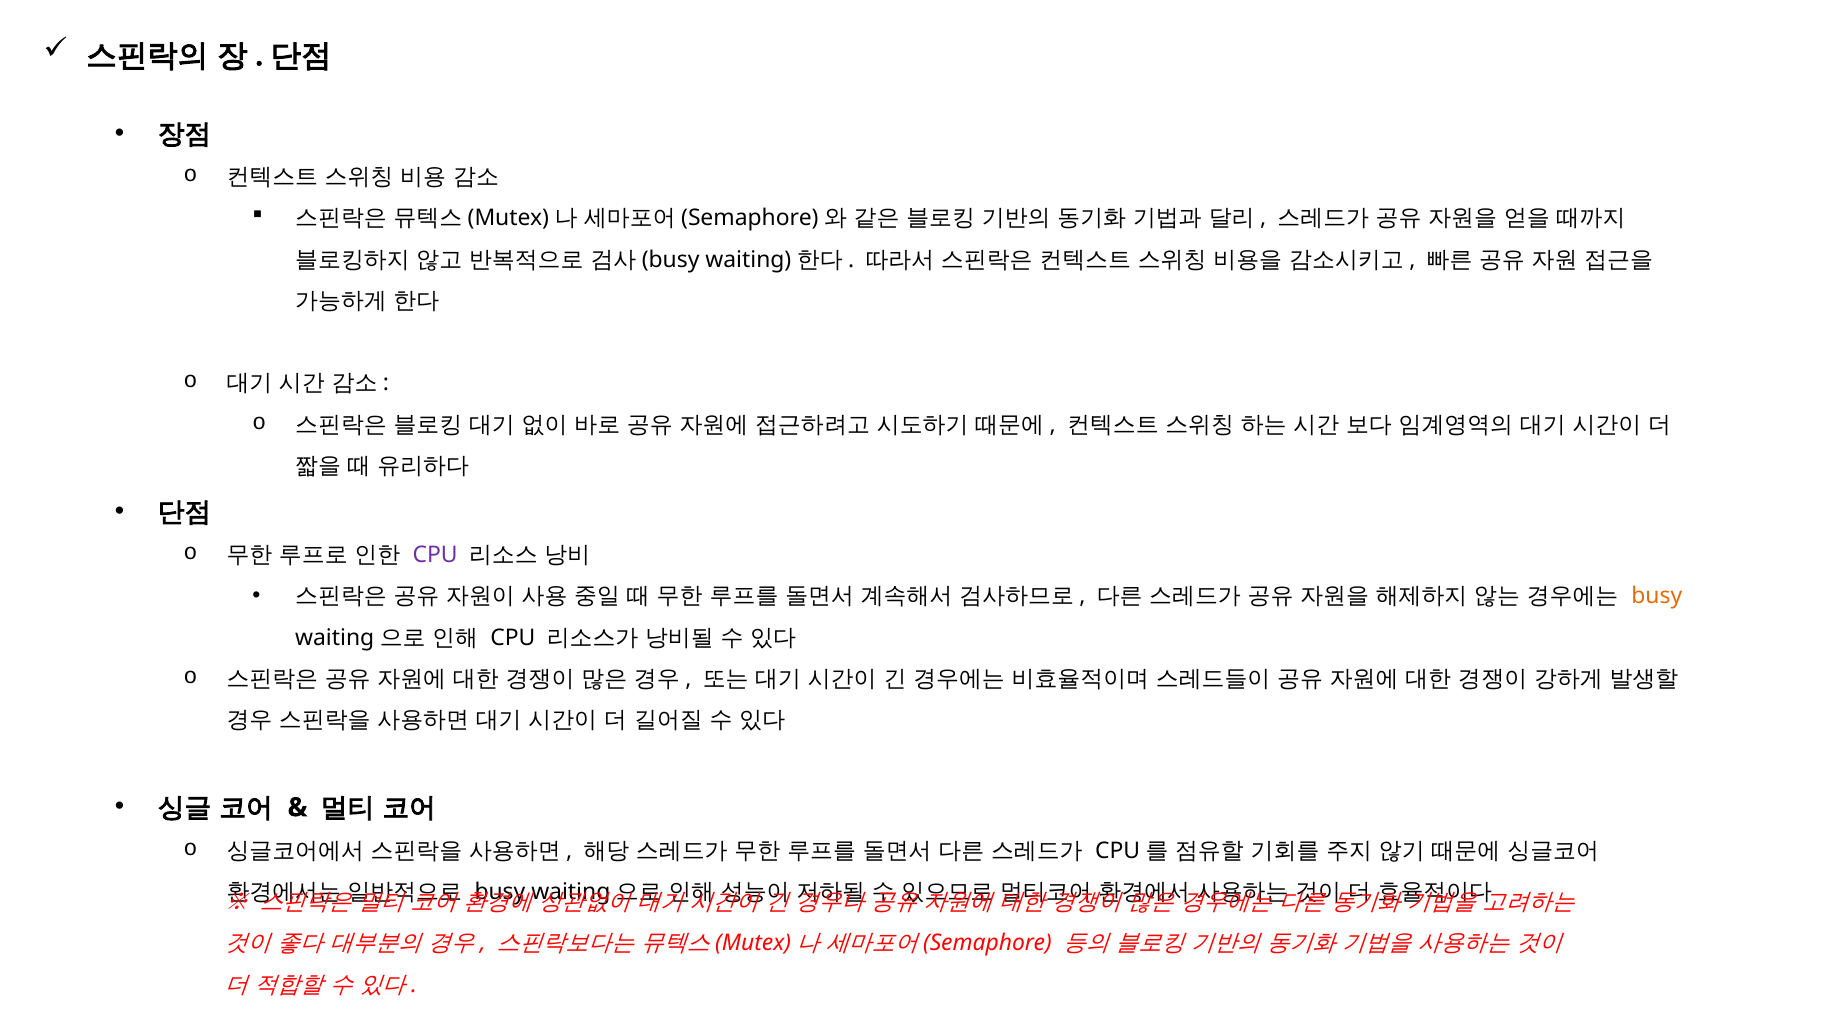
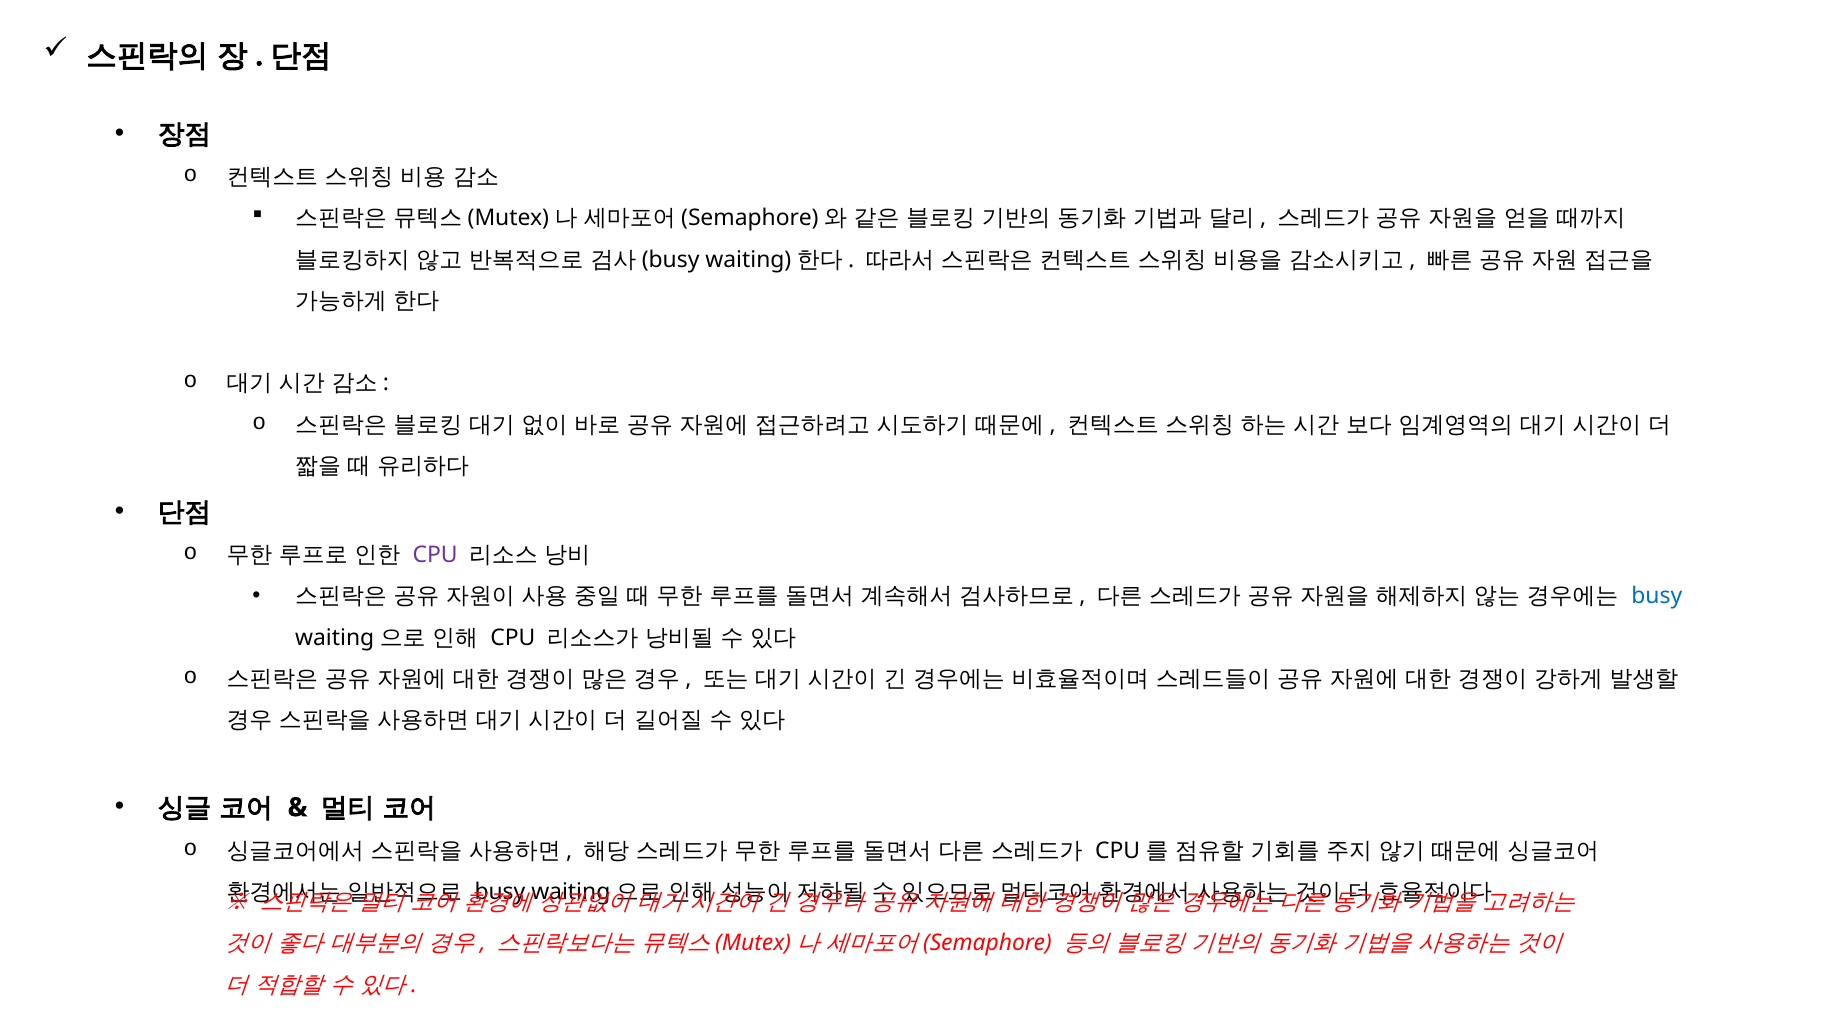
busy colour: orange -> blue (1657, 596)
